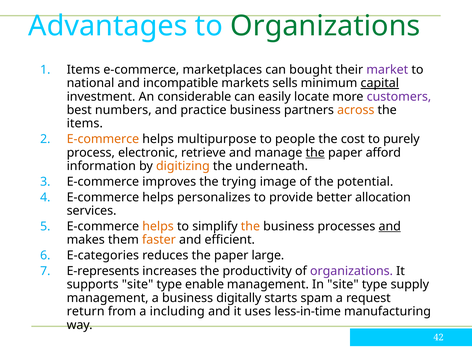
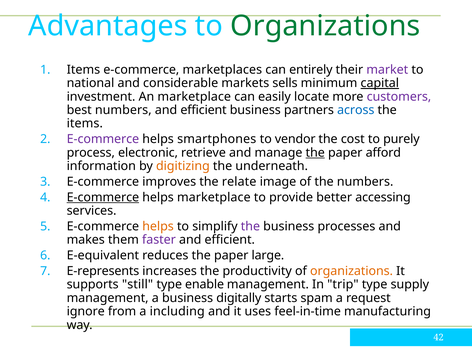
bought: bought -> entirely (311, 70)
incompatible: incompatible -> considerable (181, 83)
An considerable: considerable -> marketplace (194, 97)
practice: practice -> efficient (204, 110)
across colour: orange -> blue (356, 110)
E-commerce colour: orange -> purple (103, 139)
multipurpose: multipurpose -> smartphones (217, 139)
people: people -> vendor (295, 139)
trying: trying -> relate (239, 182)
the potential: potential -> numbers (365, 182)
E-commerce underline: none -> present (103, 197)
helps personalizes: personalizes -> marketplace (214, 197)
allocation: allocation -> accessing (383, 197)
the colour: orange -> purple (250, 226)
and underline: present -> none (390, 226)
faster colour: orange -> purple (159, 240)
E-categories: E-categories -> E-equivalent (103, 255)
organizations colour: purple -> orange (352, 271)
supports site: site -> still (138, 285)
In site: site -> trip (343, 285)
return: return -> ignore (86, 311)
less-in-time: less-in-time -> feel-in-time (308, 311)
